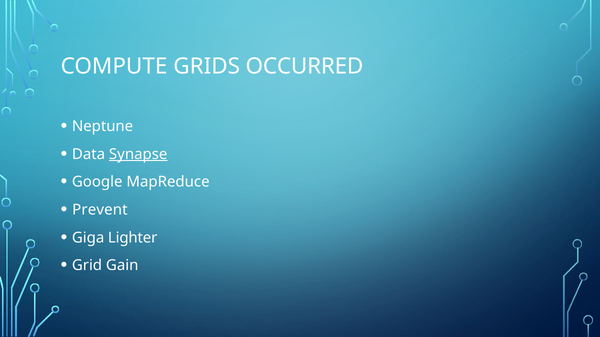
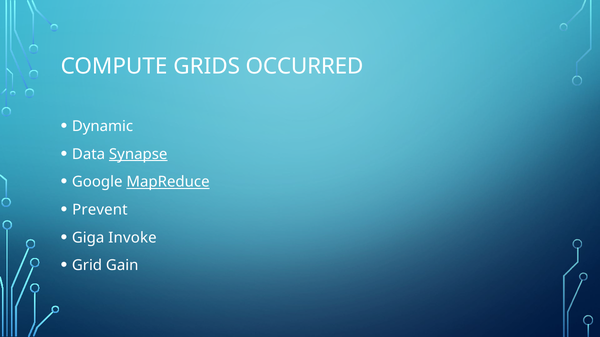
Neptune: Neptune -> Dynamic (103, 127)
MapReduce underline: none -> present (168, 182)
Lighter: Lighter -> Invoke (133, 238)
